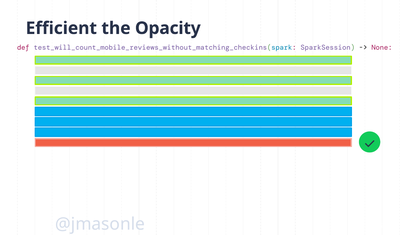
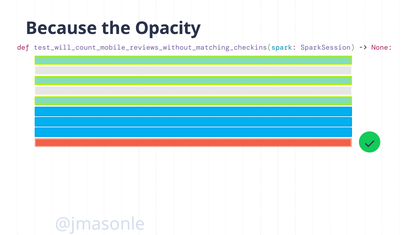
Efficient: Efficient -> Because (61, 28)
